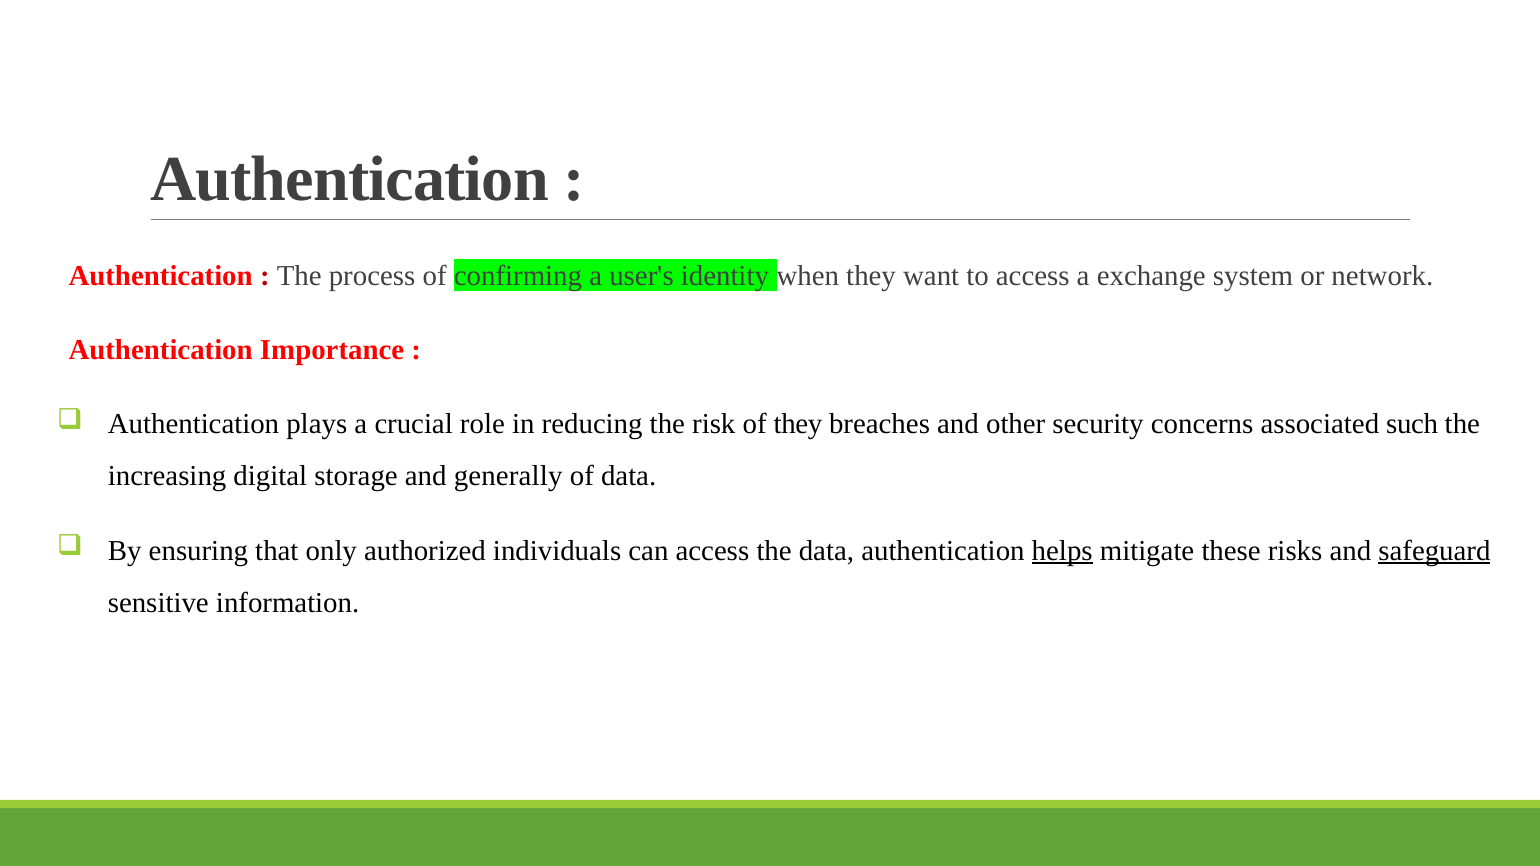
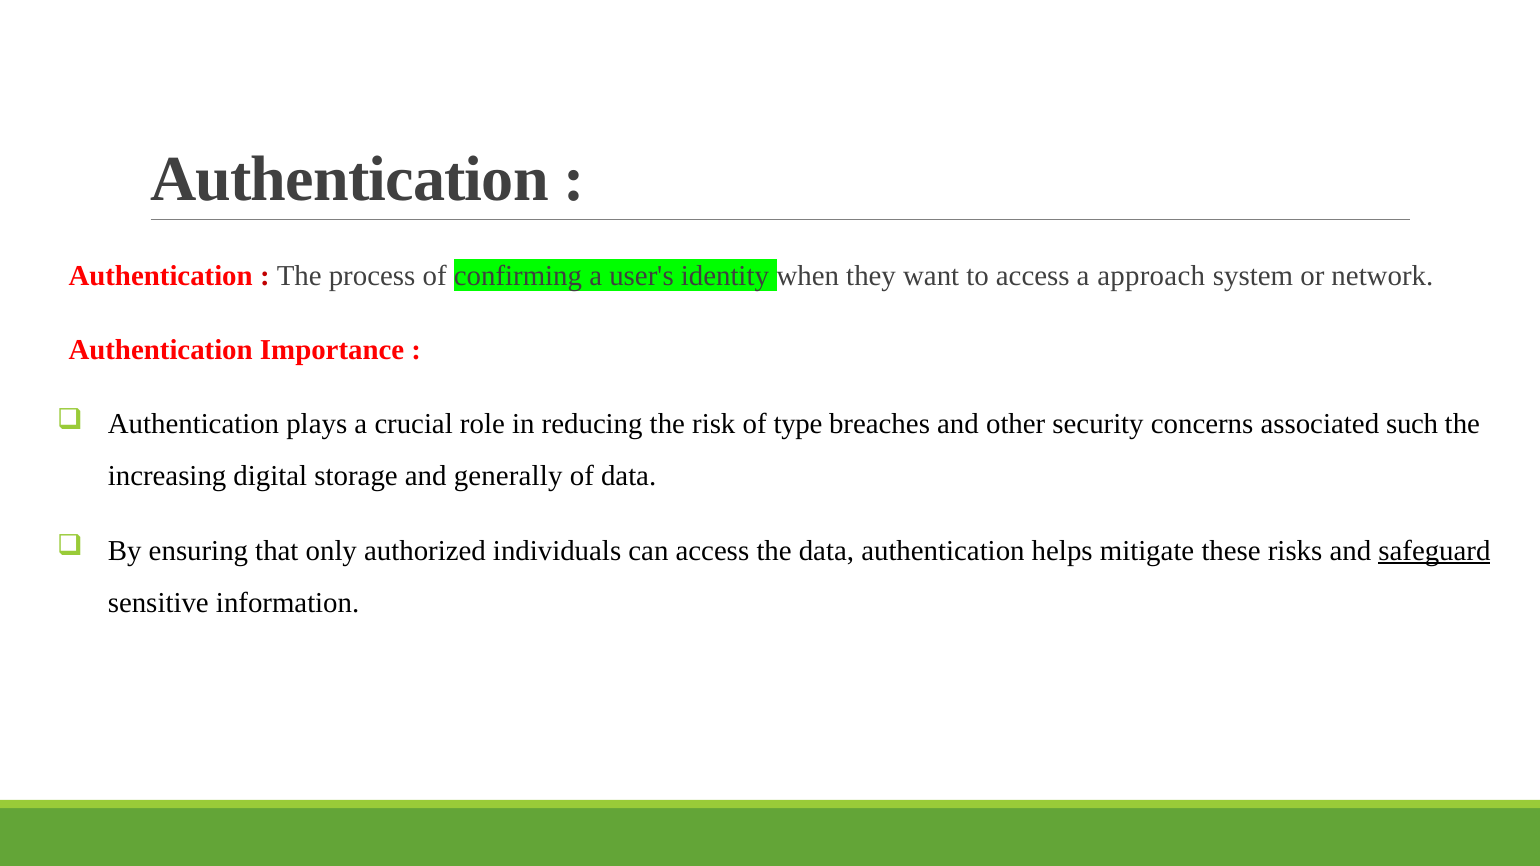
exchange: exchange -> approach (1151, 276)
of they: they -> type (798, 424)
helps underline: present -> none (1062, 551)
